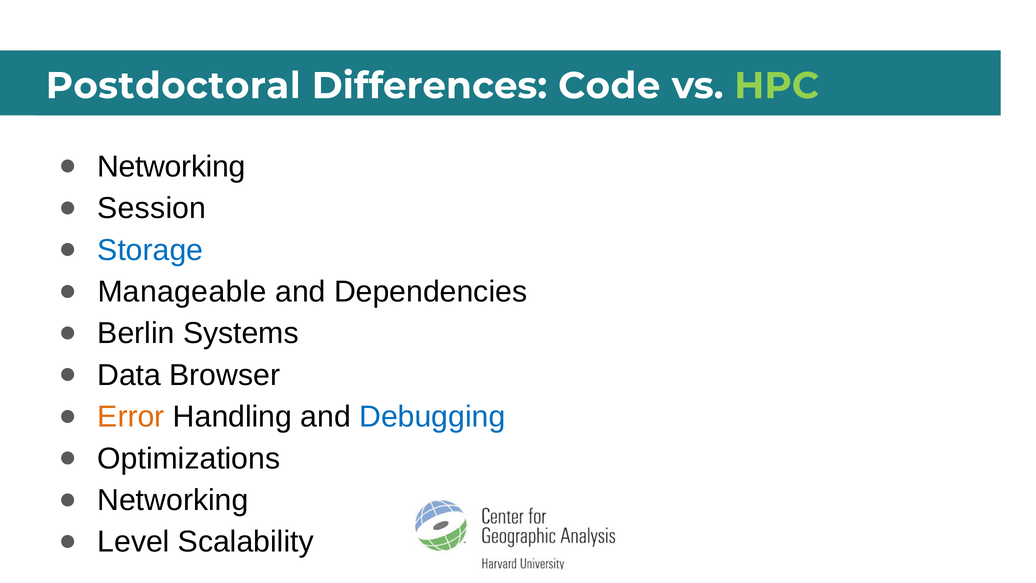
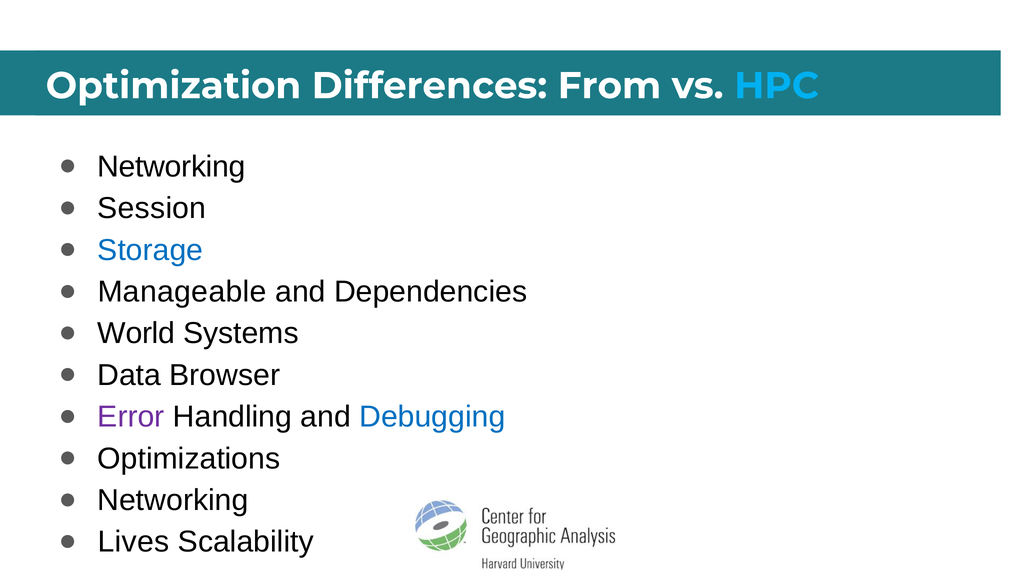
Postdoctoral: Postdoctoral -> Optimization (173, 86)
Code: Code -> From (609, 86)
HPC colour: light green -> light blue (777, 86)
Berlin: Berlin -> World (136, 333)
Error colour: orange -> purple (131, 417)
Level: Level -> Lives (133, 542)
